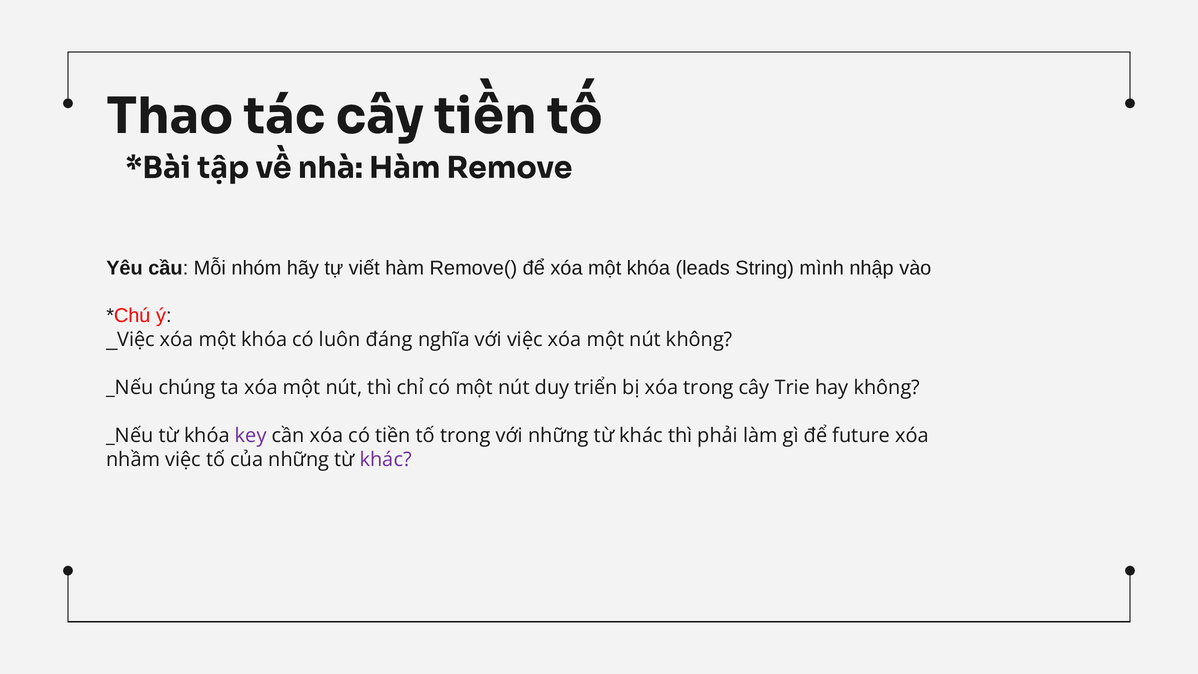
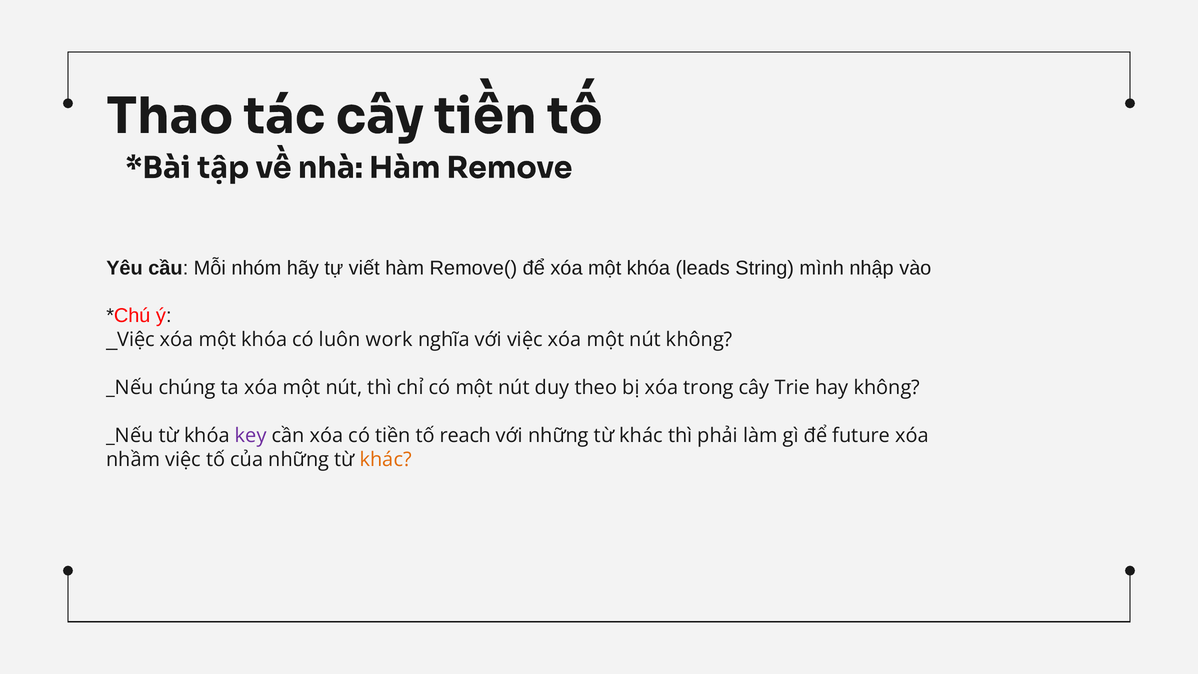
đáng: đáng -> work (389, 340)
triển: triển -> theo (596, 388)
tố trong: trong -> reach (465, 436)
khác colour: purple -> orange (386, 460)
